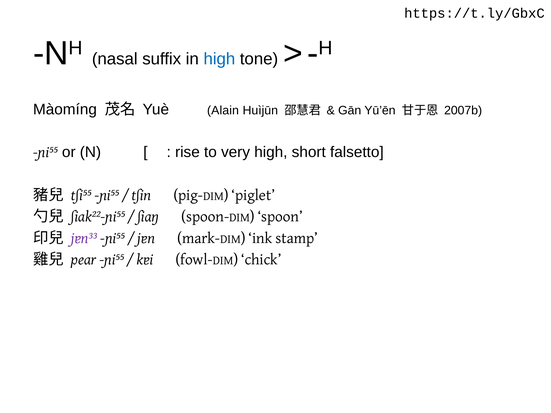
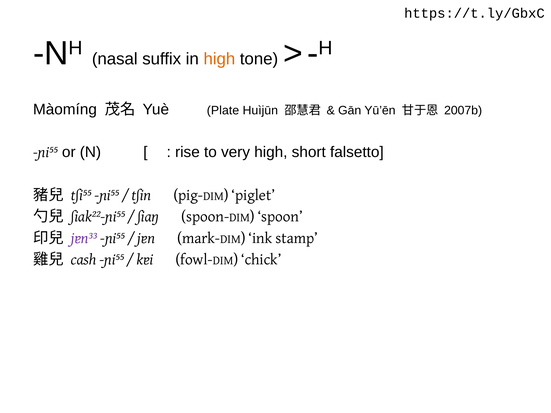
high colour: blue -> orange (219, 59)
Alain: Alain -> Plate (223, 110)
pear: pear -> cash (84, 260)
